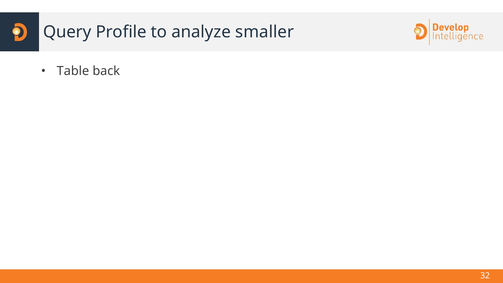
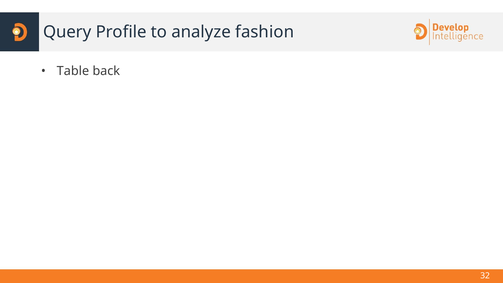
smaller: smaller -> fashion (265, 32)
